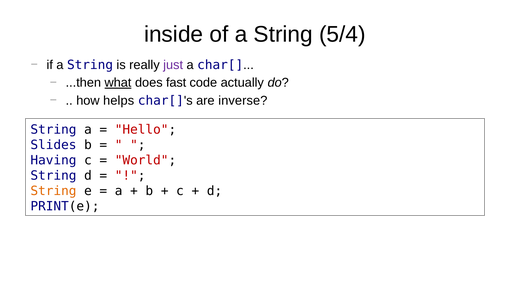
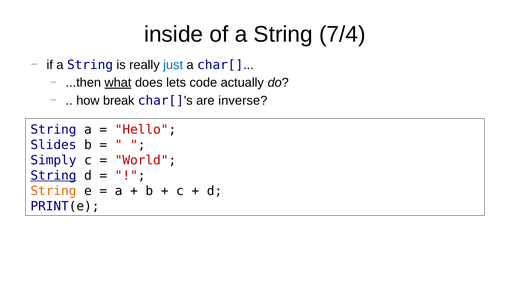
5/4: 5/4 -> 7/4 (342, 34)
just colour: purple -> blue (173, 65)
fast: fast -> lets (176, 83)
helps: helps -> break (119, 101)
Having: Having -> Simply (53, 160)
String underline: none -> present (53, 176)
